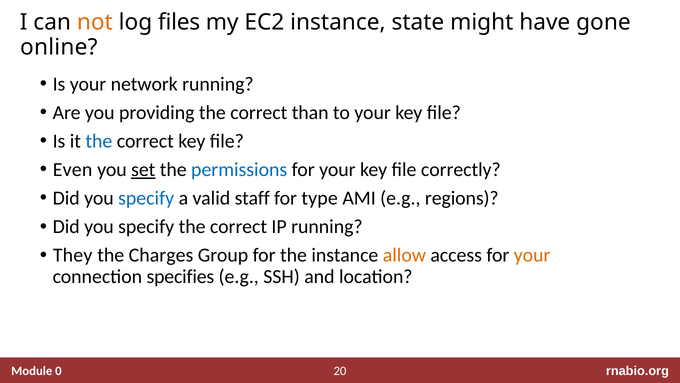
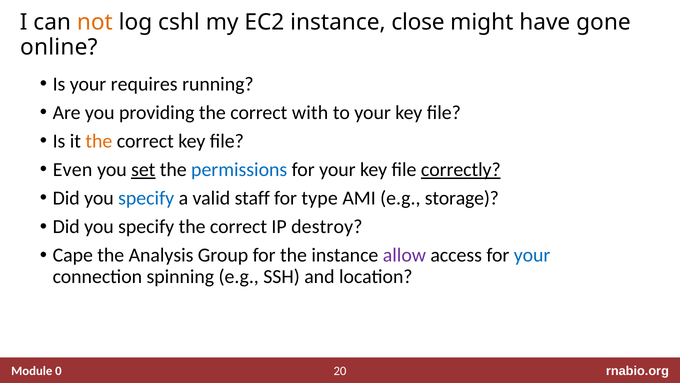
files: files -> cshl (179, 22)
state: state -> close (418, 22)
network: network -> requires (144, 84)
than: than -> with (310, 112)
the colour: blue -> orange (99, 141)
correctly underline: none -> present (461, 169)
regions: regions -> storage (462, 198)
IP running: running -> destroy (327, 226)
They: They -> Cape (73, 255)
Charges: Charges -> Analysis (161, 255)
allow colour: orange -> purple (404, 255)
your colour: orange -> blue (532, 255)
specifies: specifies -> spinning (180, 276)
